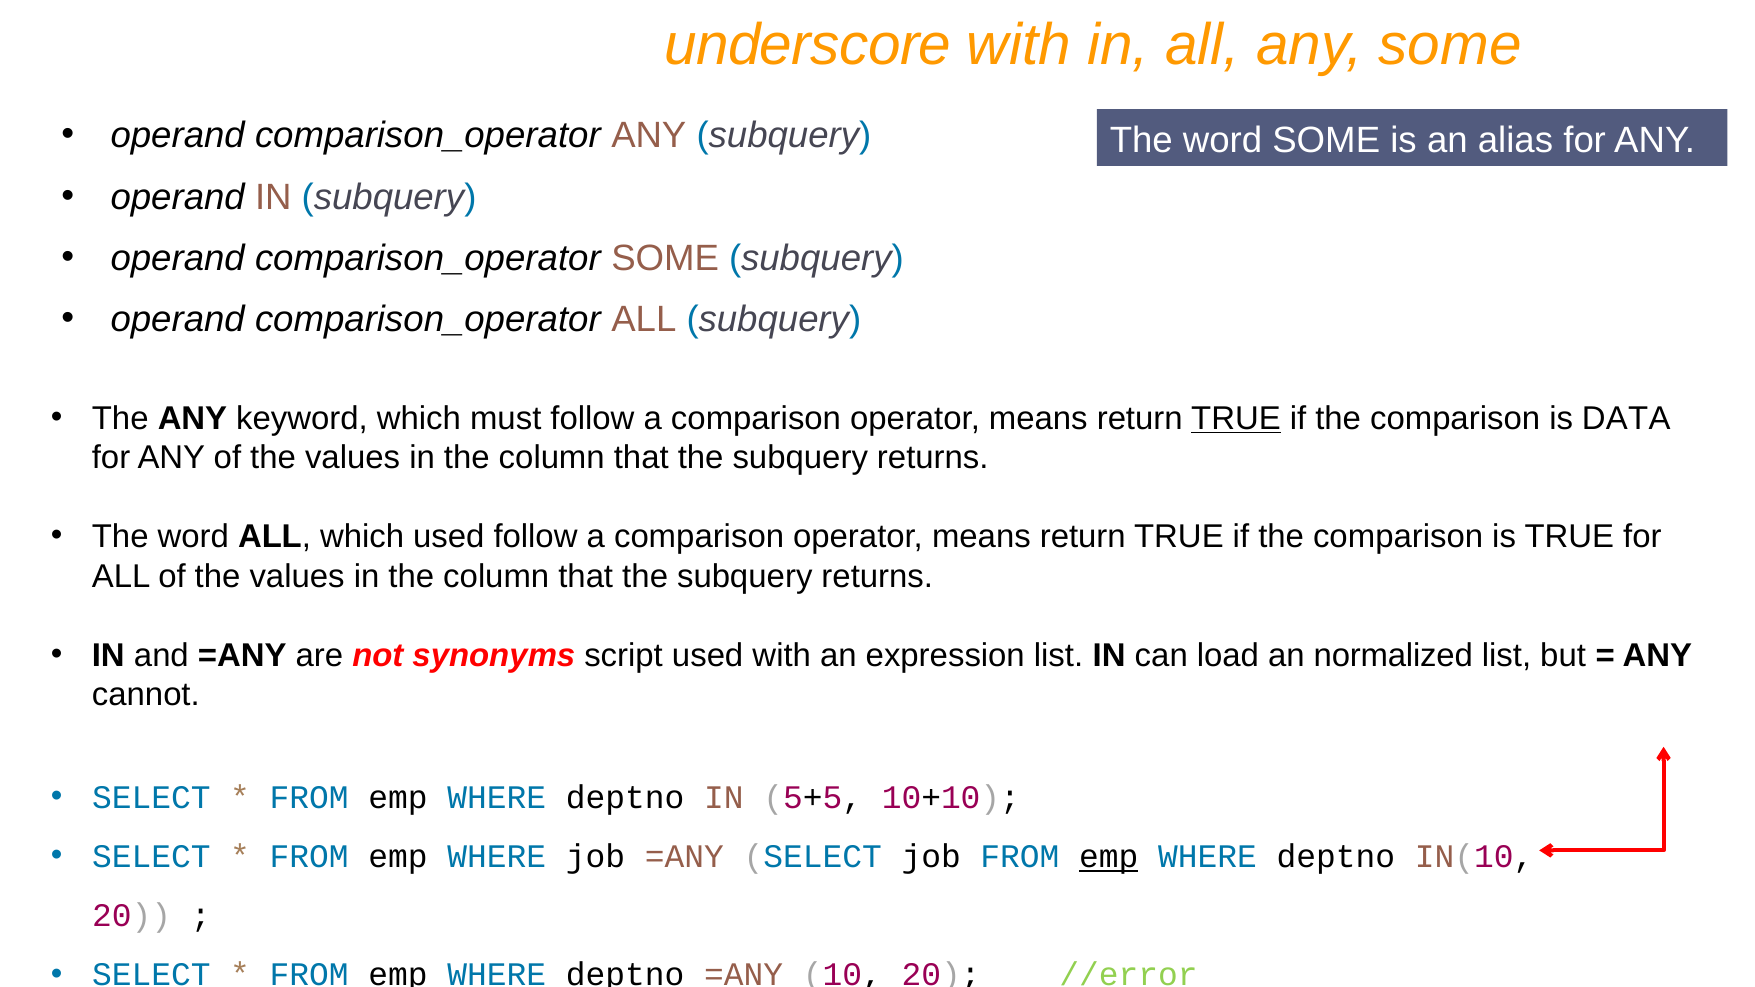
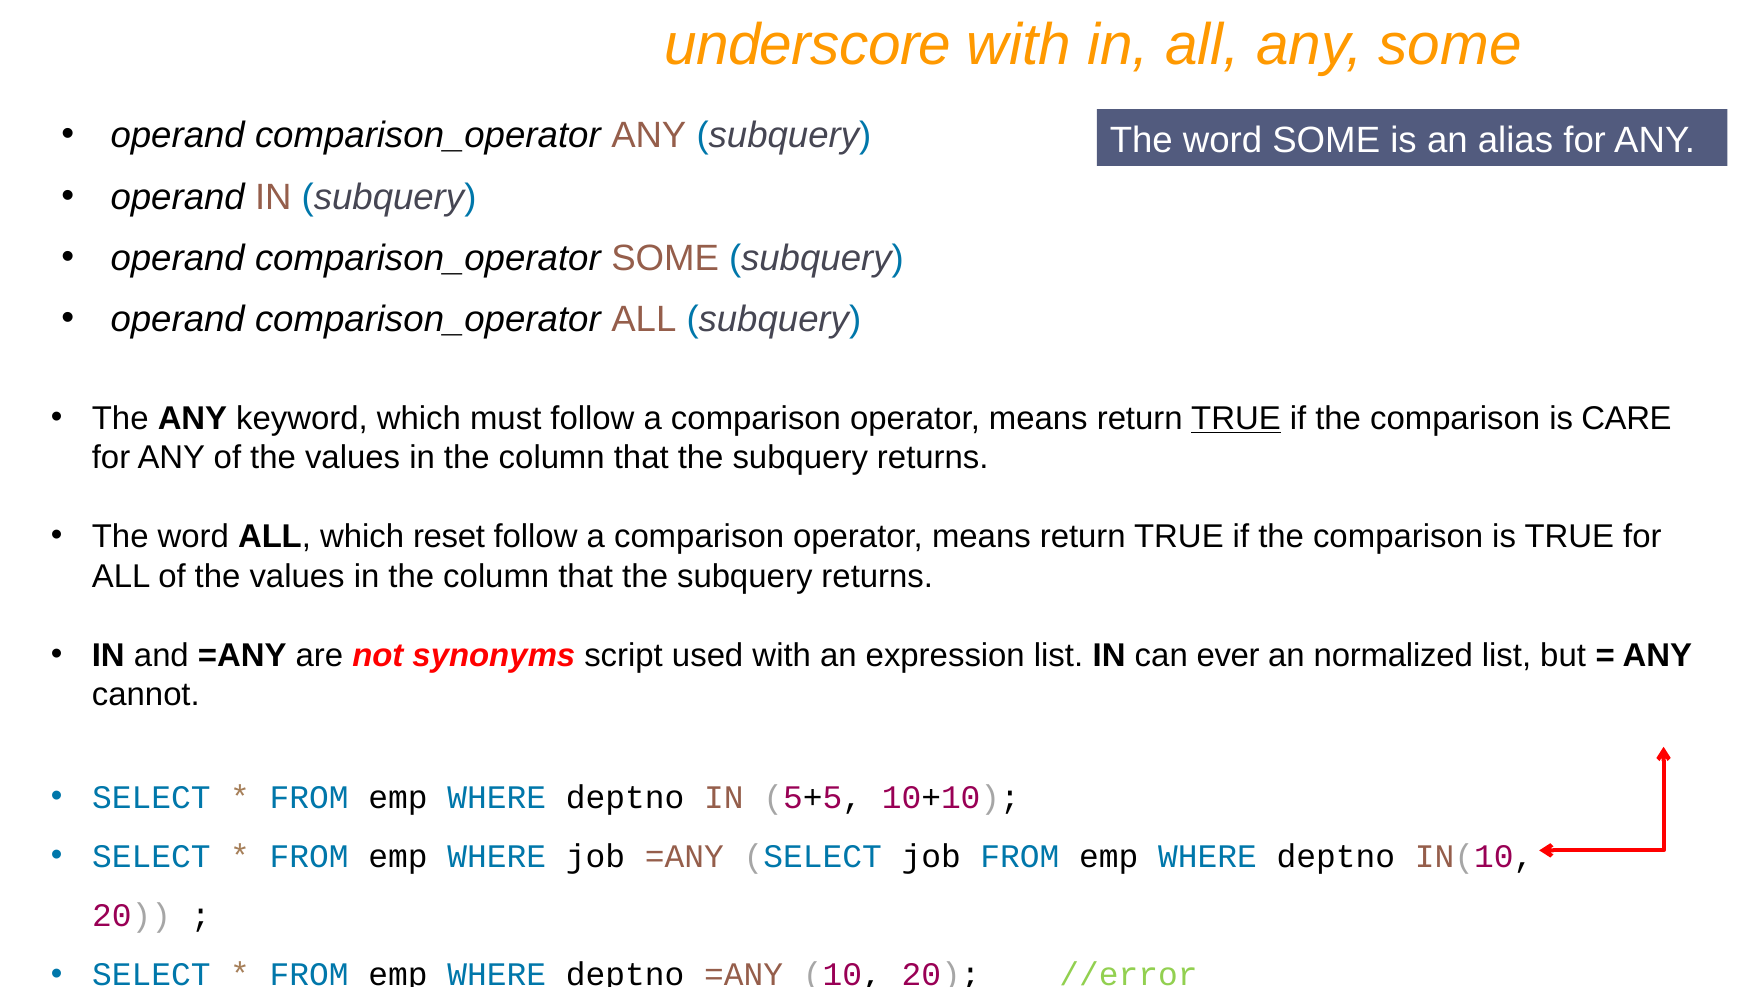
DATA: DATA -> CARE (1626, 418)
which used: used -> reset (449, 537)
load: load -> ever (1228, 655)
emp underline: present -> none (1109, 857)
